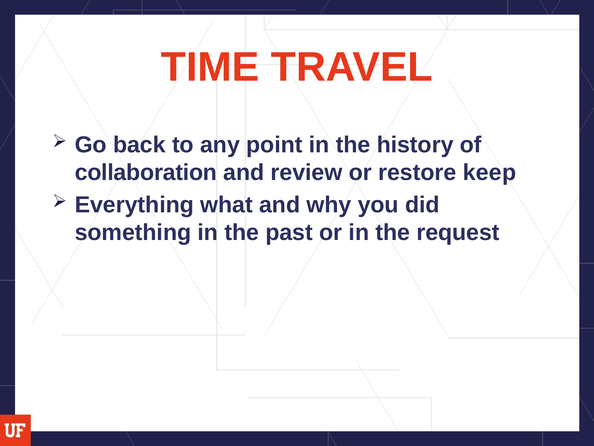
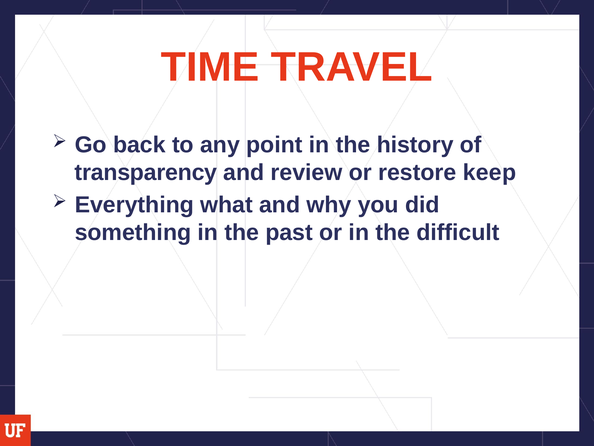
collaboration: collaboration -> transparency (146, 172)
request: request -> difficult (458, 232)
